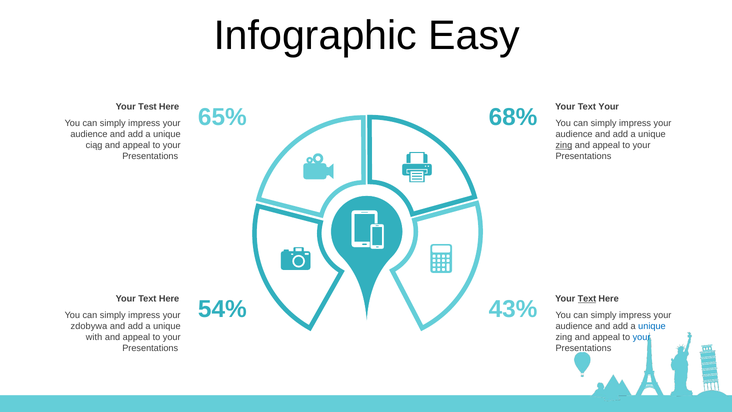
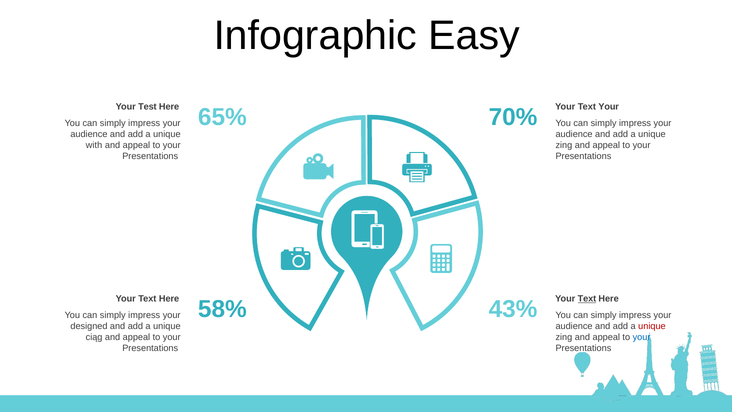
68%: 68% -> 70% (513, 117)
ciąg: ciąg -> with (94, 145)
zing underline: present -> none (564, 145)
54%: 54% -> 58% (222, 309)
zdobywa: zdobywa -> designed (89, 326)
unique colour: blue -> red (652, 326)
with: with -> ciąg (94, 337)
